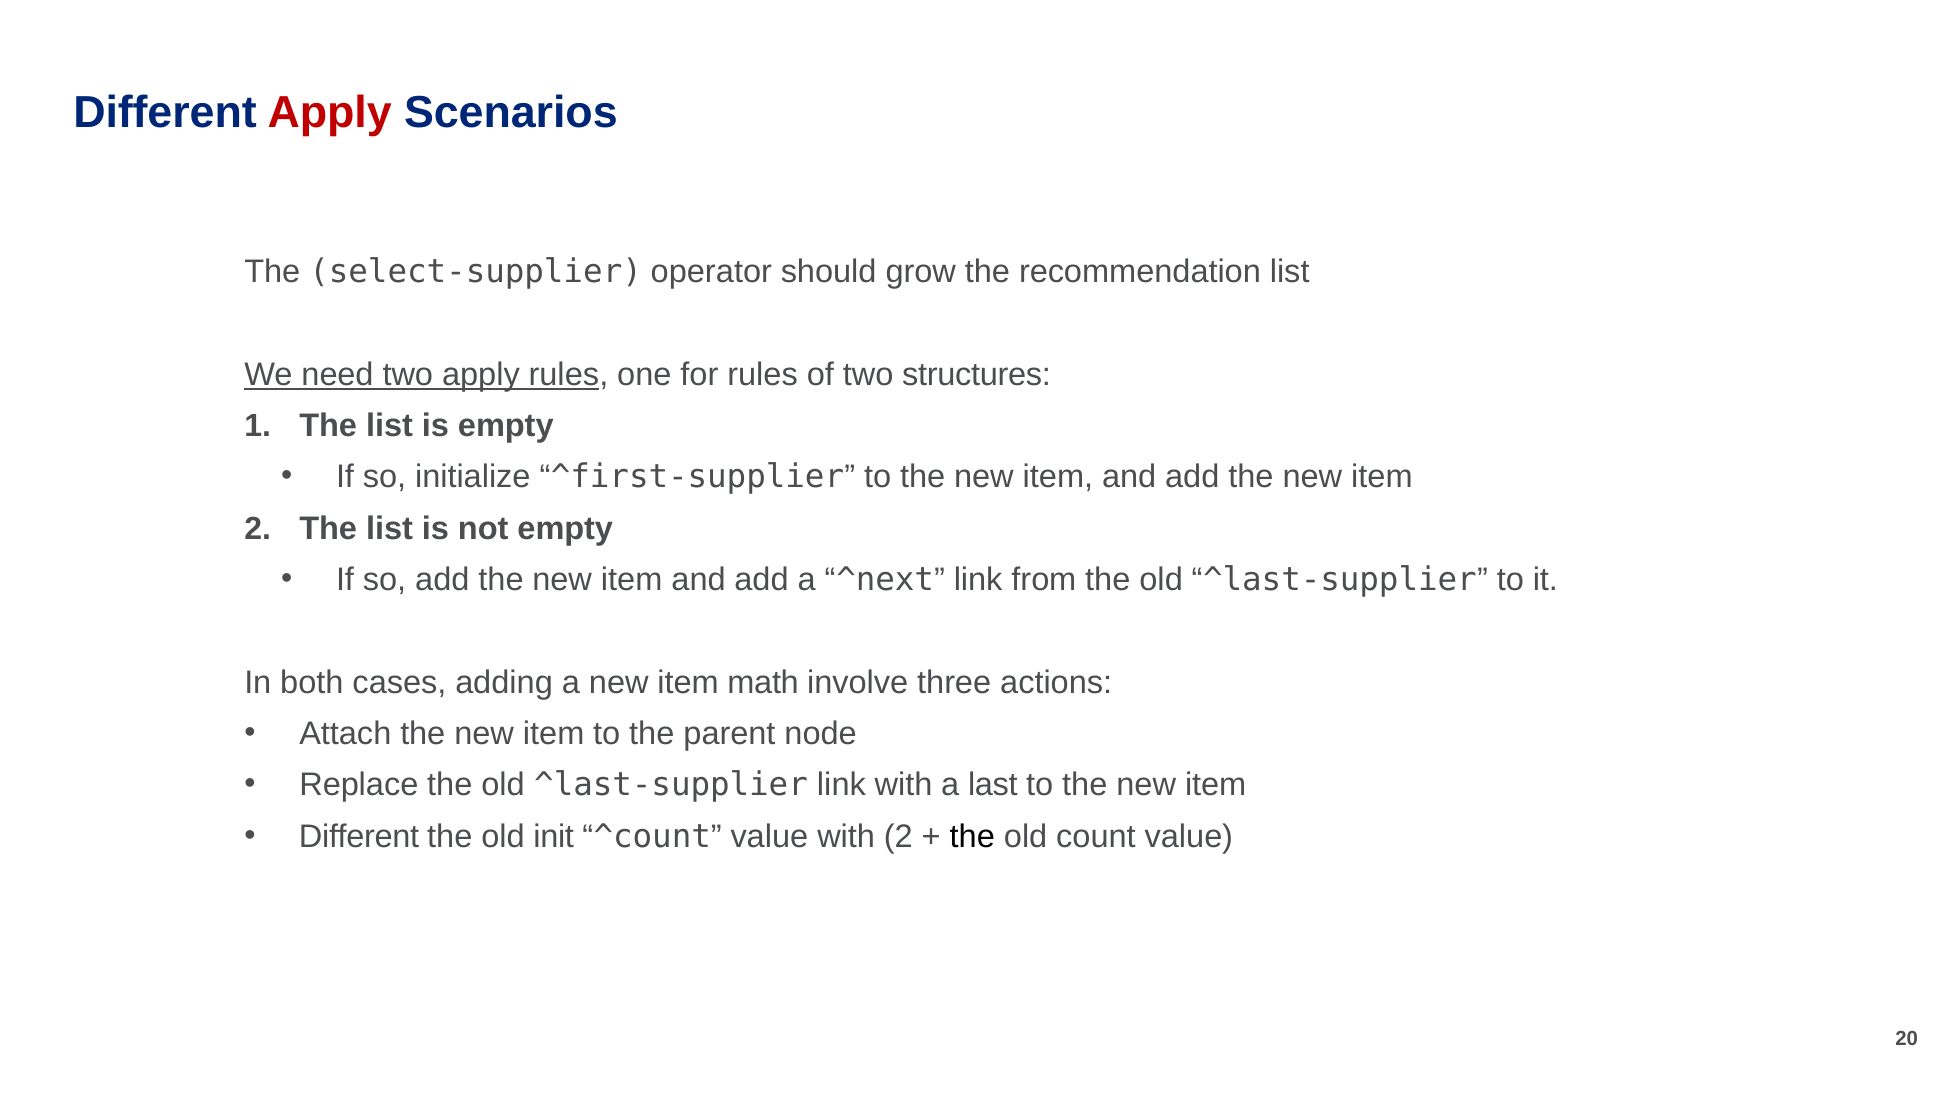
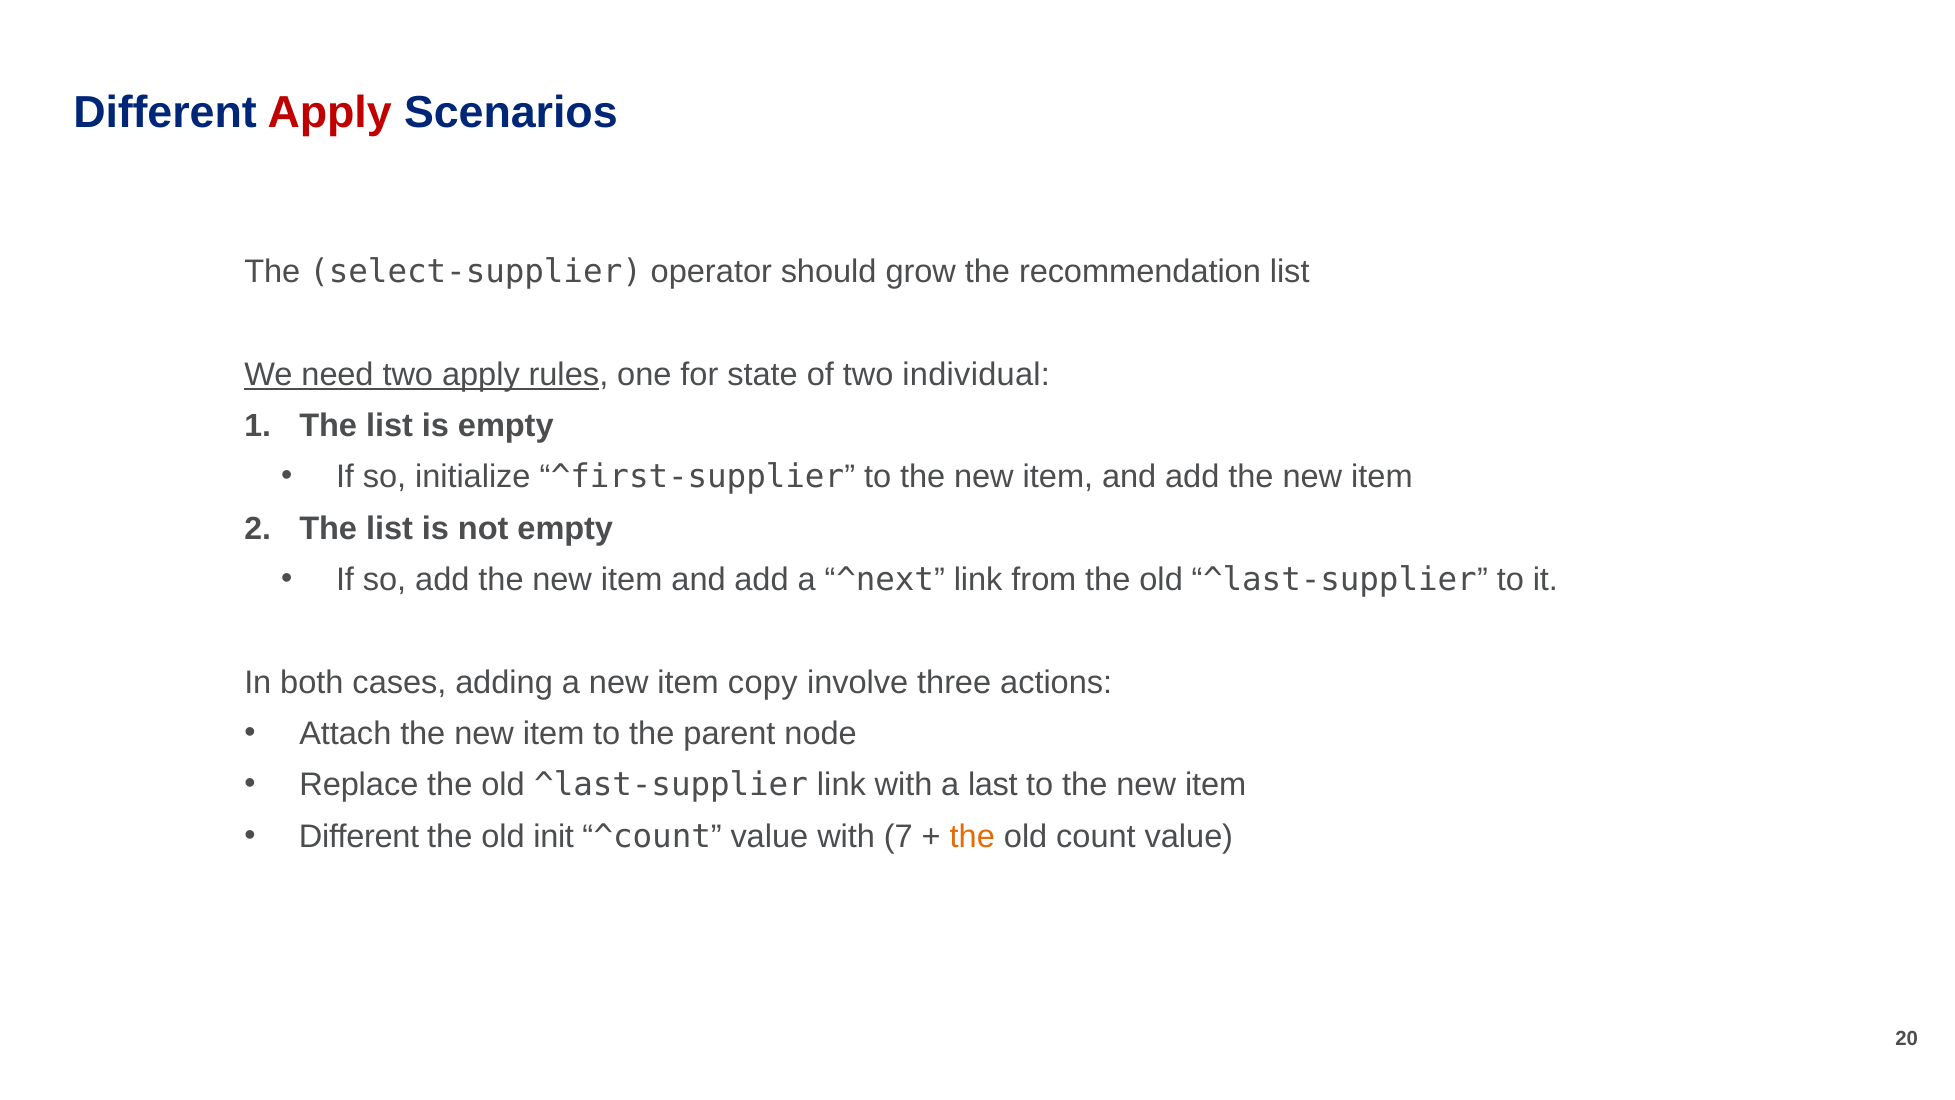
for rules: rules -> state (763, 374)
structures: structures -> individual (976, 374)
math: math -> copy (763, 682)
with 2: 2 -> 7 (898, 836)
the colour: black -> orange (972, 836)
